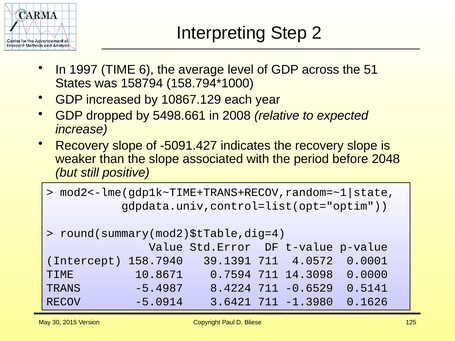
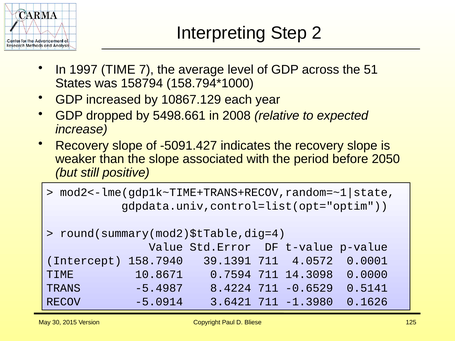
6: 6 -> 7 (146, 70)
2048: 2048 -> 2050 (386, 159)
